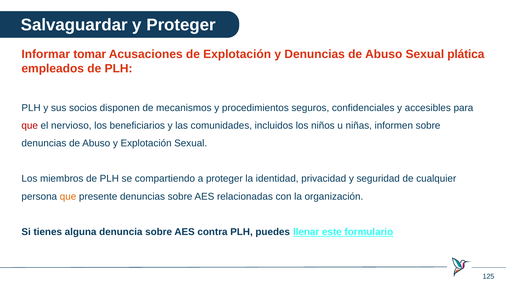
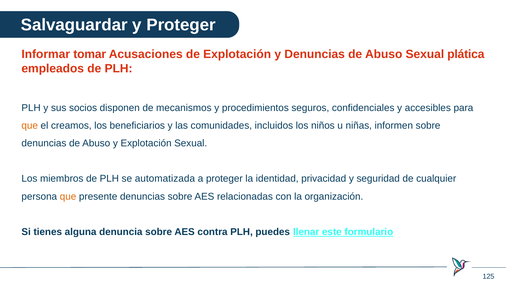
que colour: red -> orange (30, 125)
nervioso: nervioso -> creamos (71, 125)
compartiendo: compartiendo -> automatizada (165, 178)
